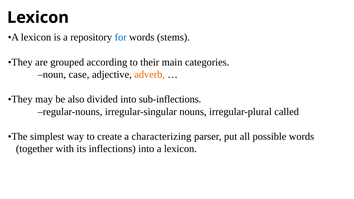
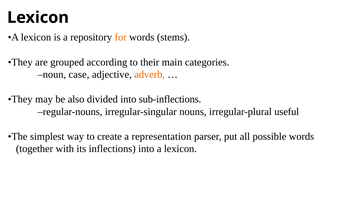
for colour: blue -> orange (121, 37)
called: called -> useful (287, 112)
characterizing: characterizing -> representation (161, 137)
